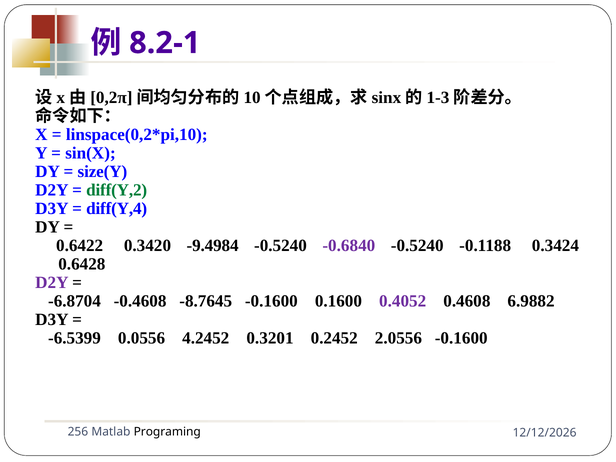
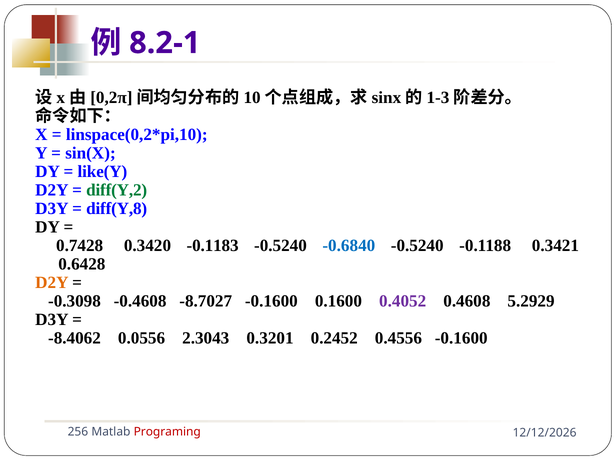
size(Y: size(Y -> like(Y (102, 172)
diff(Y,4: diff(Y,4 -> diff(Y,8 (117, 209)
0.6422: 0.6422 -> 0.7428 (80, 246)
-9.4984: -9.4984 -> -0.1183 (213, 246)
-0.6840 colour: purple -> blue (349, 246)
0.3424: 0.3424 -> 0.3421 (555, 246)
D2Y colour: purple -> orange (52, 282)
-6.8704: -6.8704 -> -0.3098 (74, 301)
-8.7645: -8.7645 -> -8.7027 (206, 301)
6.9882: 6.9882 -> 5.2929 (531, 301)
-6.5399: -6.5399 -> -8.4062 (74, 338)
4.2452: 4.2452 -> 2.3043 (206, 338)
2.0556: 2.0556 -> 0.4556 (398, 338)
Programing colour: black -> red (167, 432)
